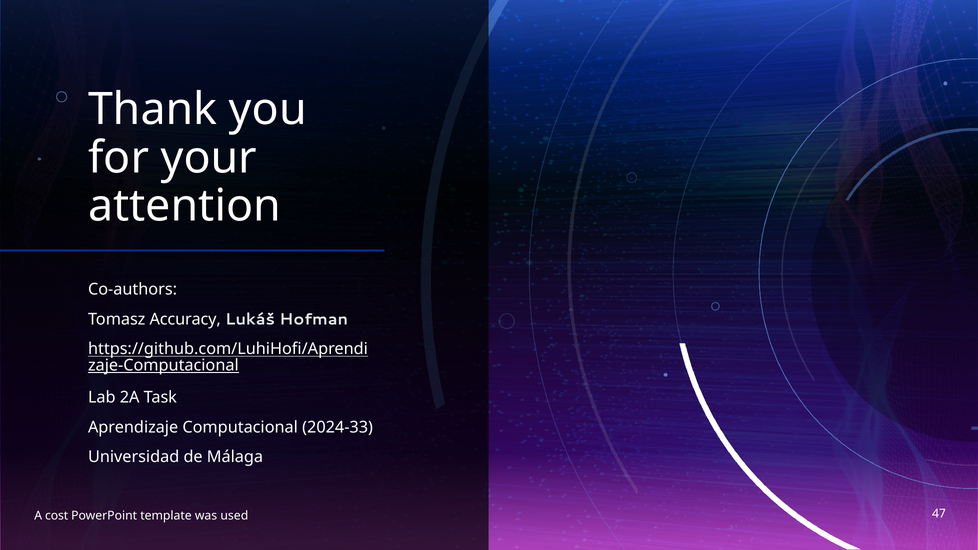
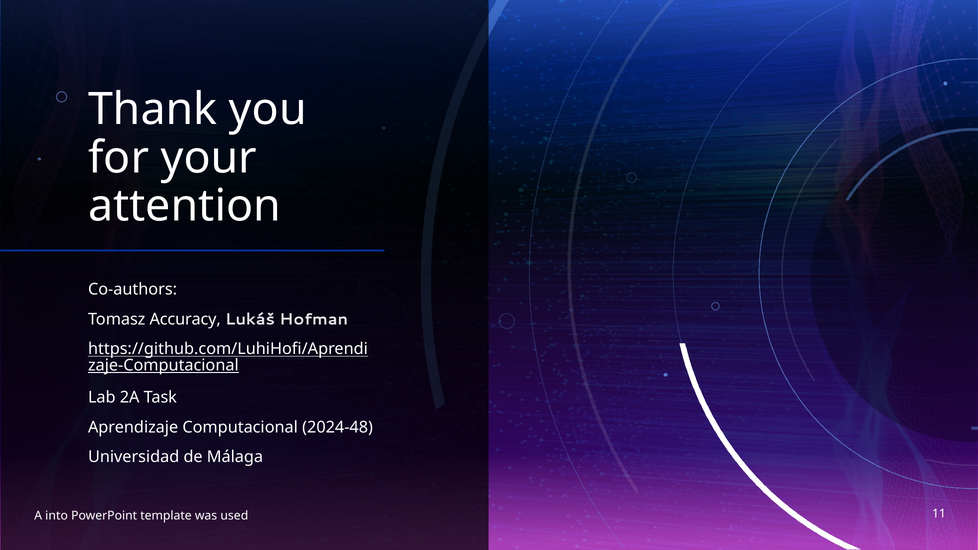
2024-33: 2024-33 -> 2024-48 (338, 427)
cost: cost -> into (57, 516)
47: 47 -> 11 (939, 514)
